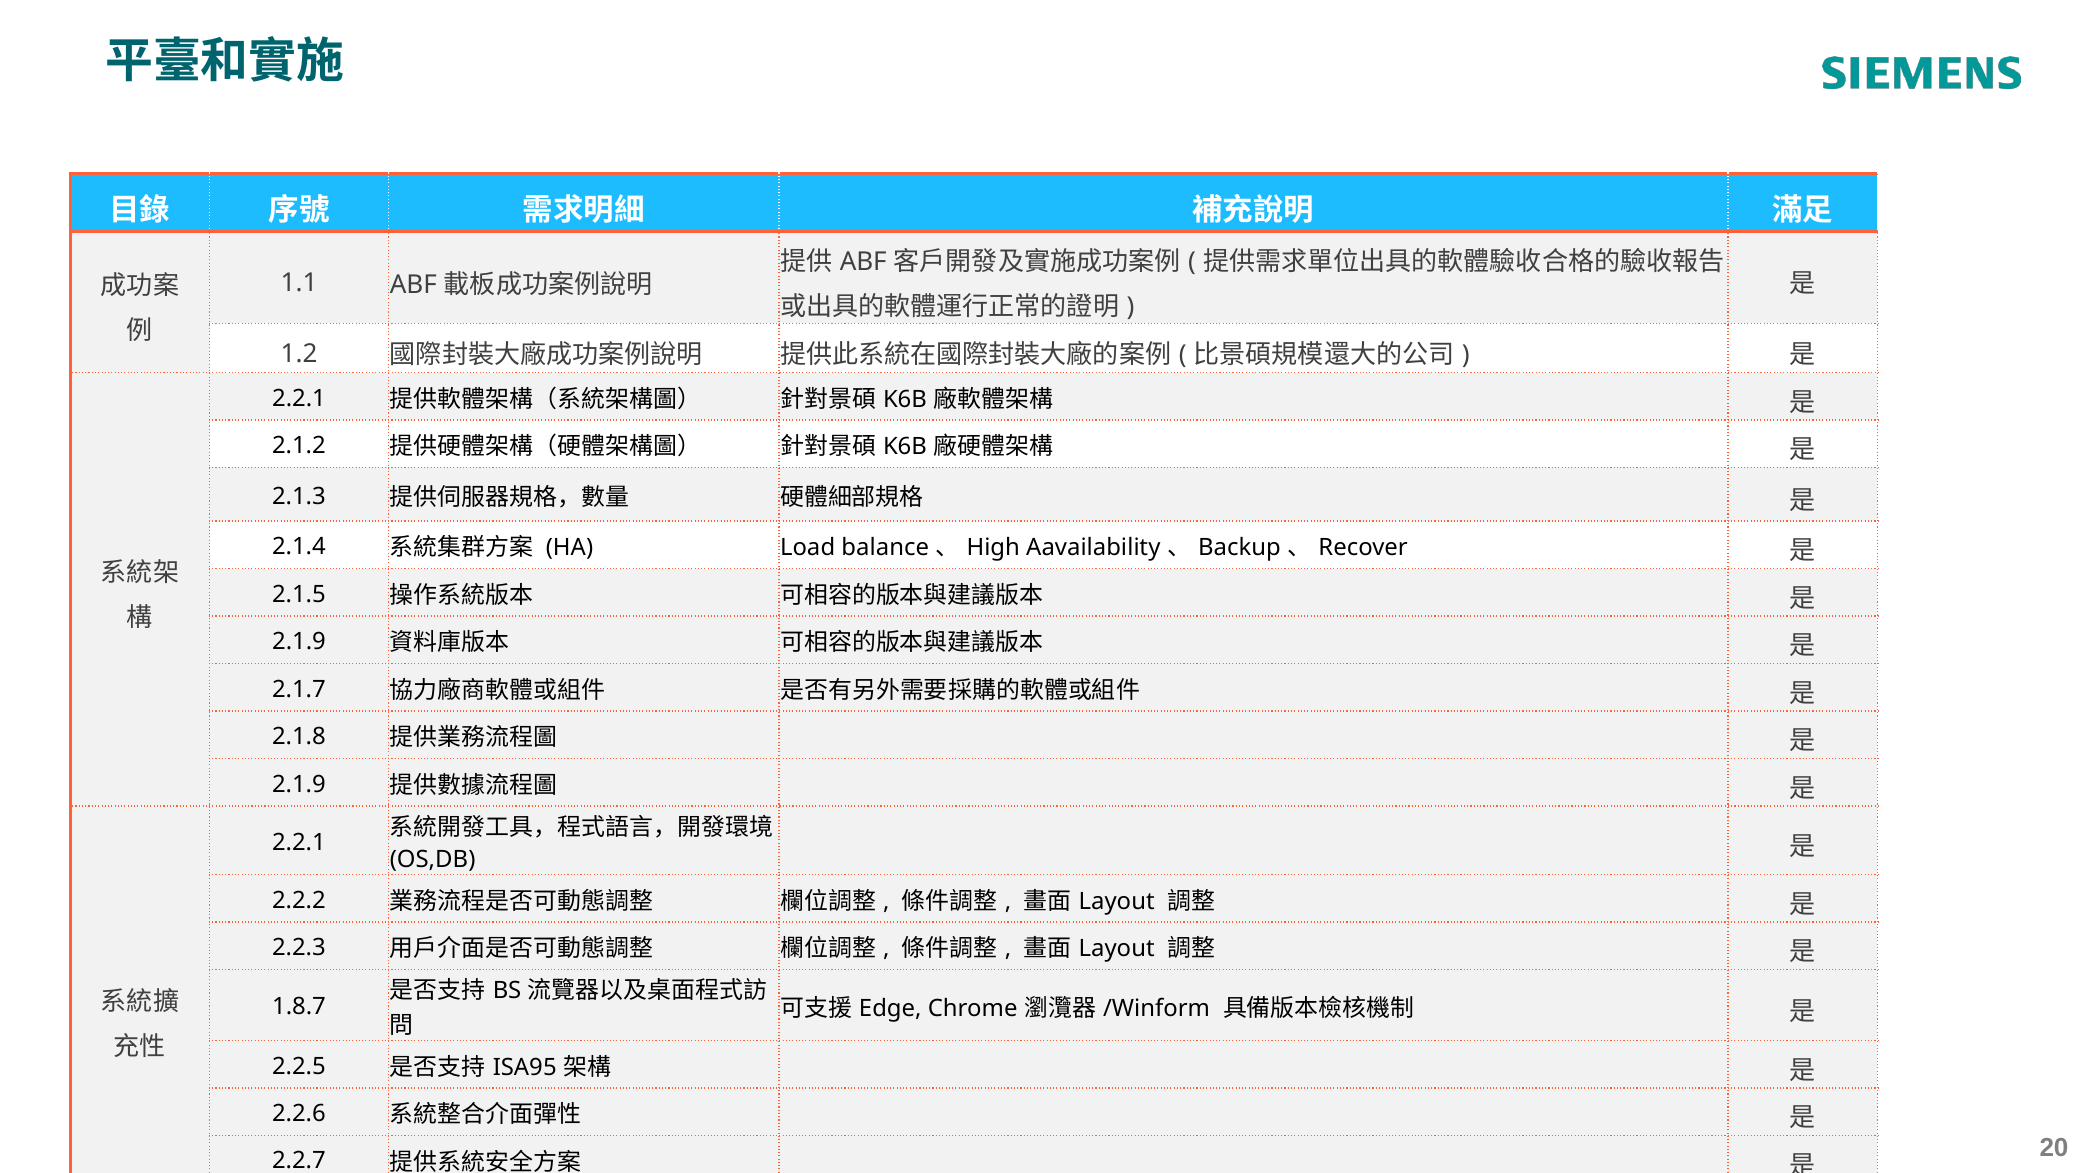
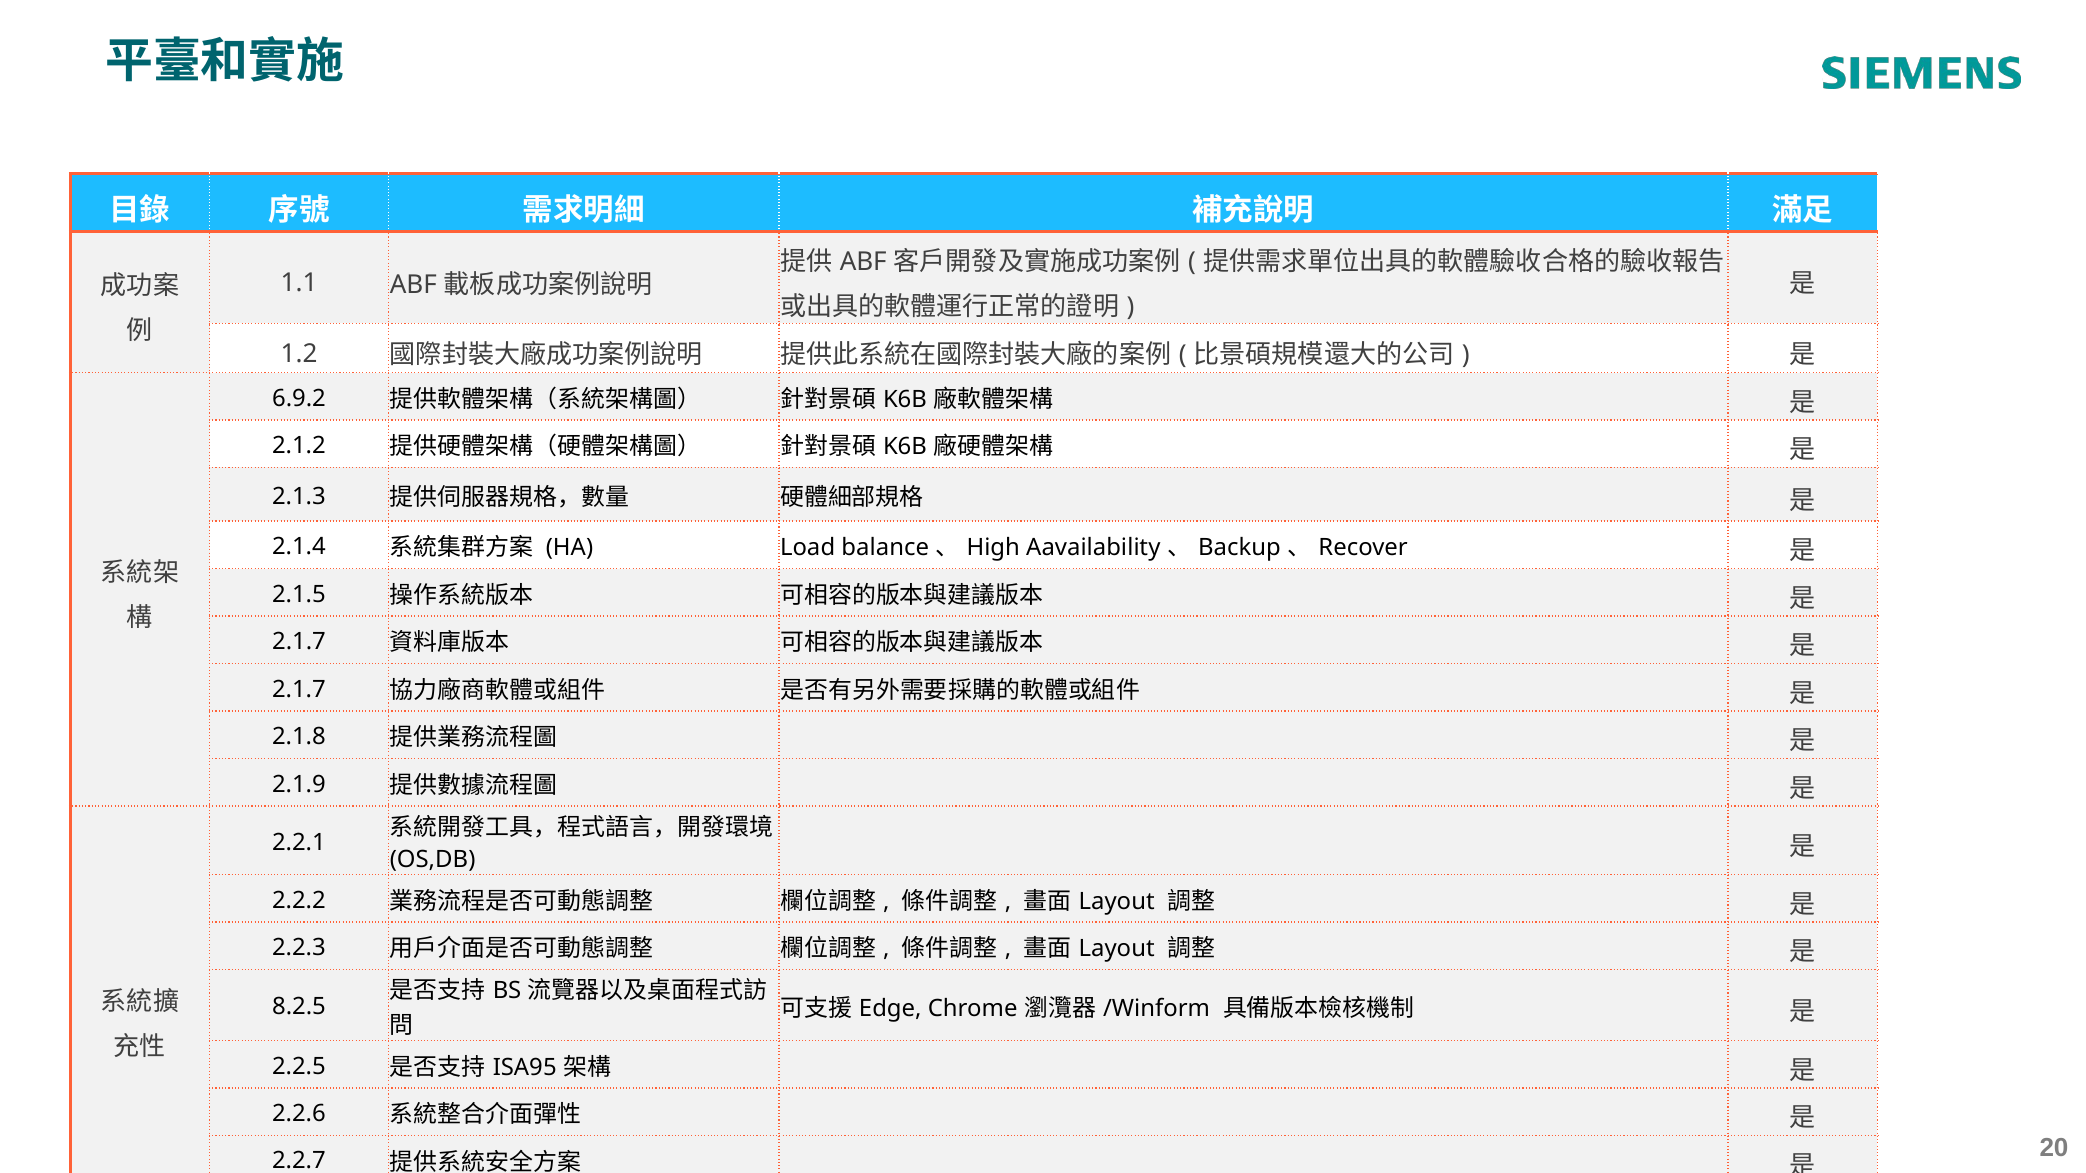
2.2.1: 2.2.1 -> 6.9.2 (299, 398)
2.1.9: 2.1.9 -> 2.1.7 (299, 642)
1.8.7: 1.8.7 -> 8.2.5 (299, 1007)
